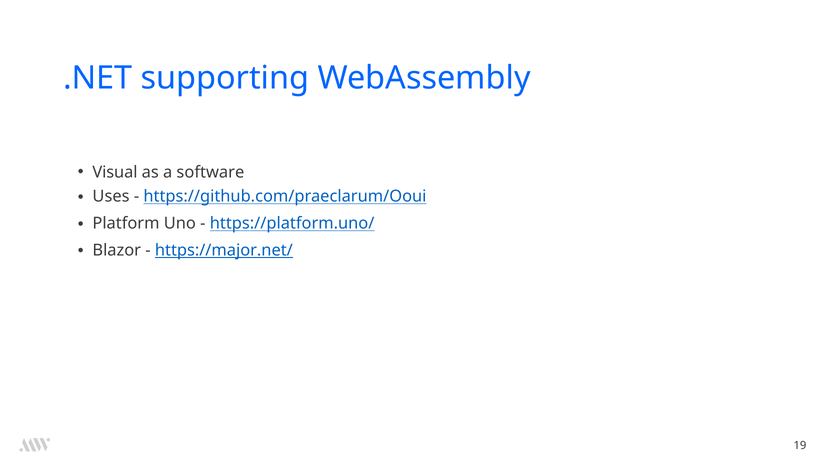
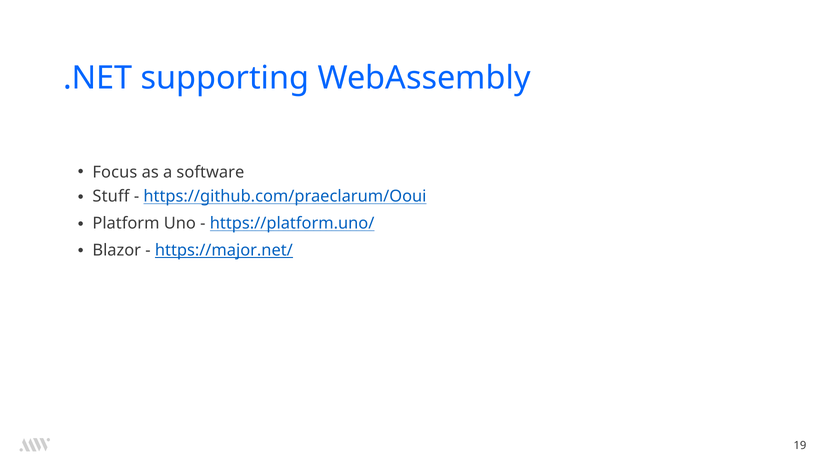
Visual: Visual -> Focus (115, 172)
Uses: Uses -> Stuff (111, 196)
